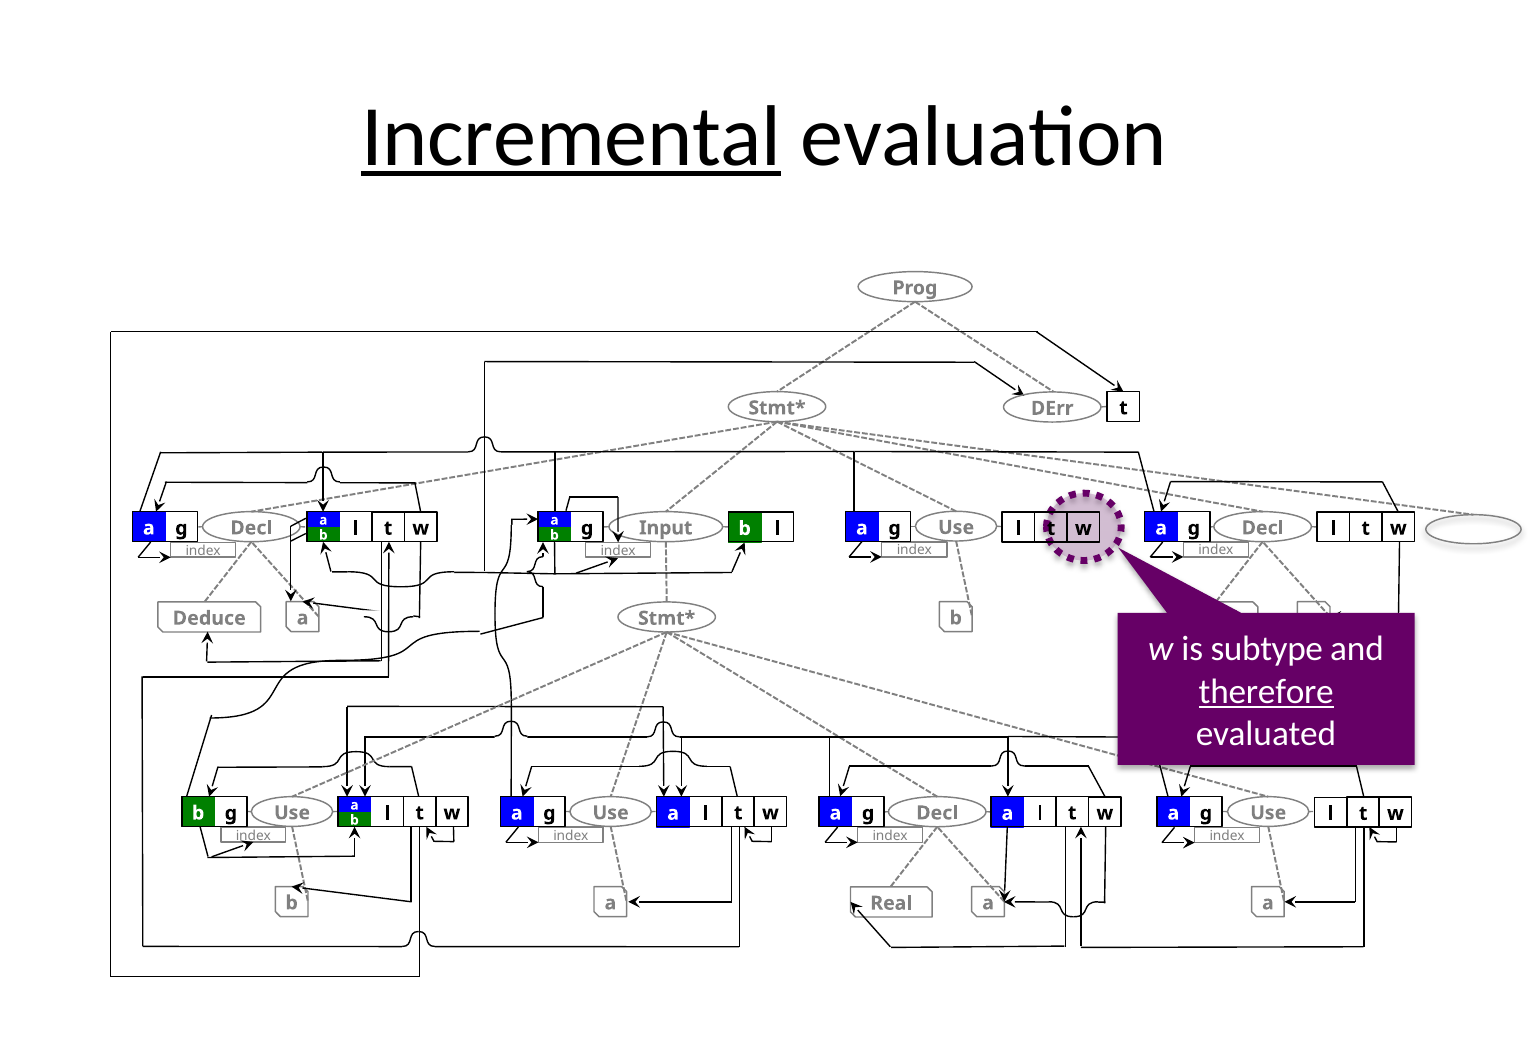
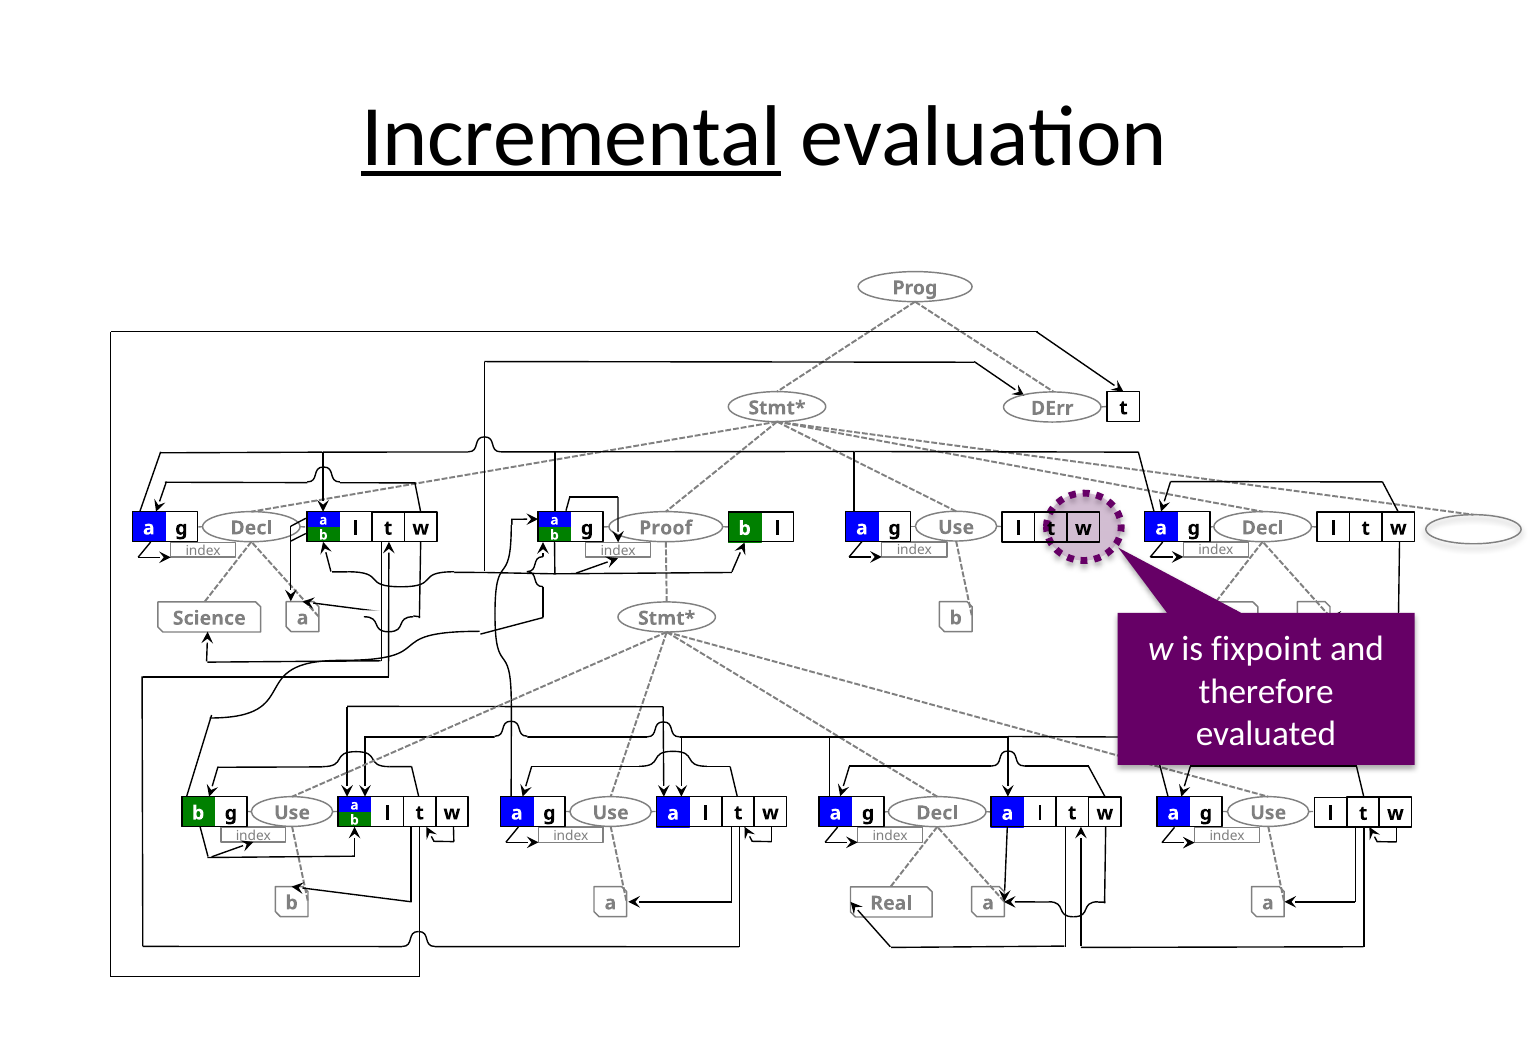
Input: Input -> Proof (666, 528)
Deduce: Deduce -> Science (209, 619)
subtype: subtype -> fixpoint (1267, 649)
therefore underline: present -> none (1266, 692)
